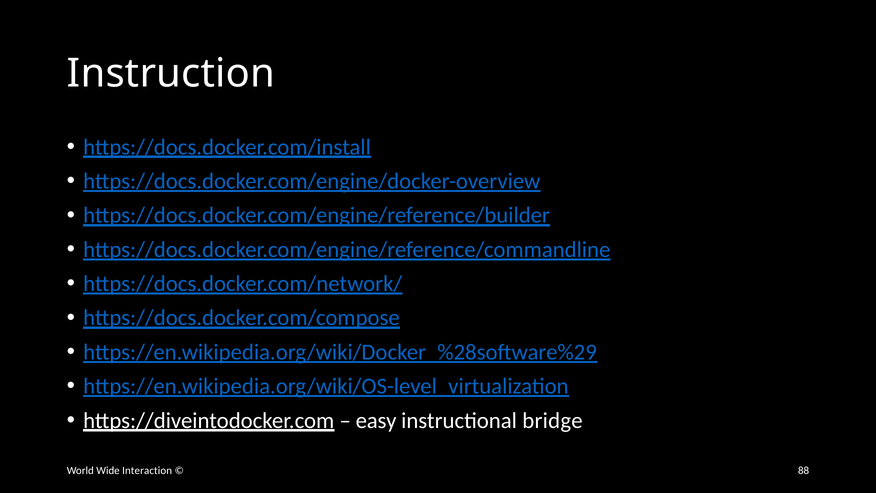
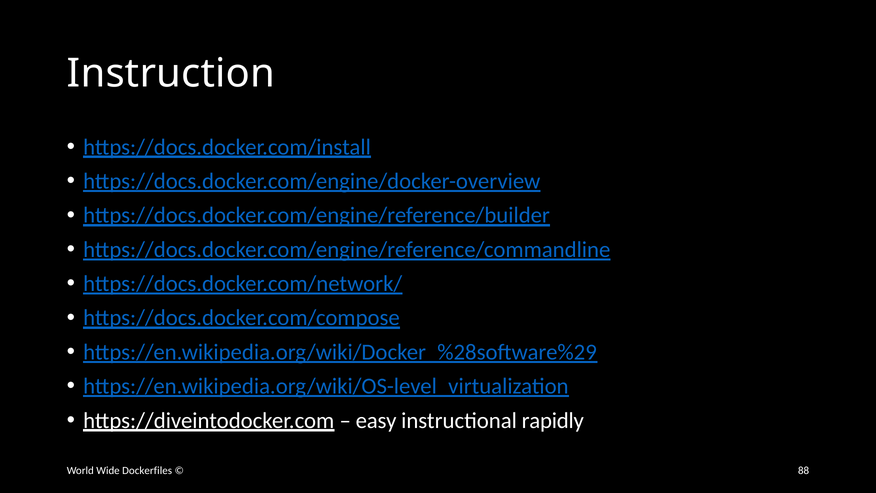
bridge: bridge -> rapidly (553, 420)
Interaction: Interaction -> Dockerfiles (147, 471)
